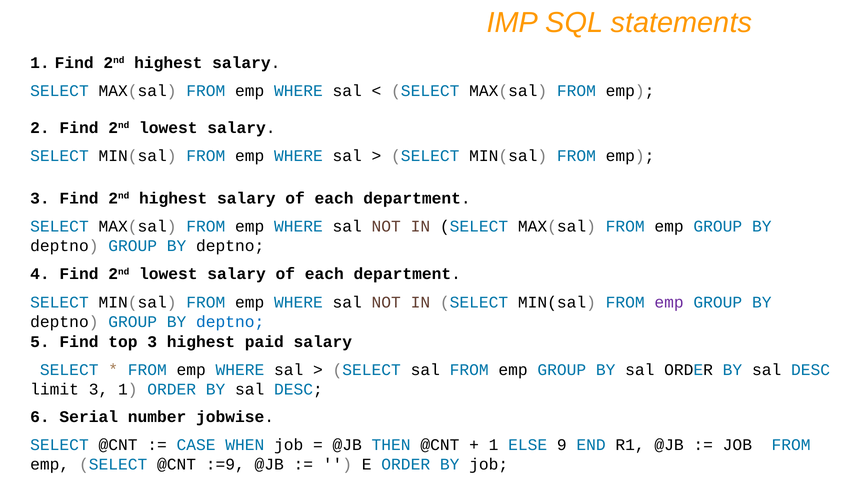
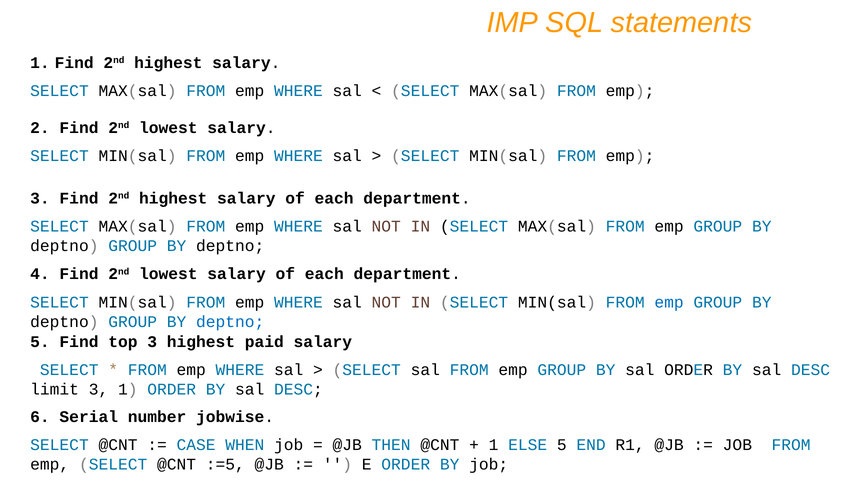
emp colour: purple -> blue (669, 302)
ELSE 9: 9 -> 5 (562, 445)
:=9: :=9 -> :=5 (225, 464)
